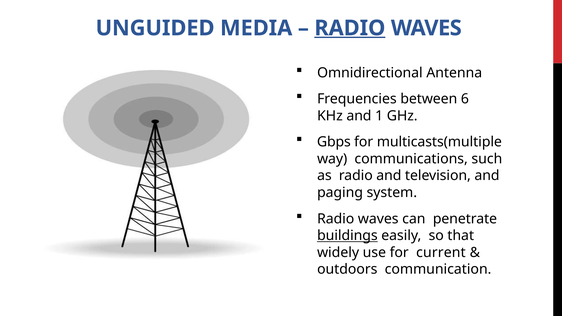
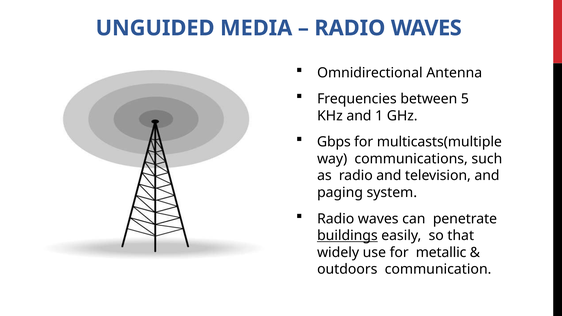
RADIO underline: present -> none (350, 28)
6: 6 -> 5 (465, 99)
current: current -> metallic (441, 253)
